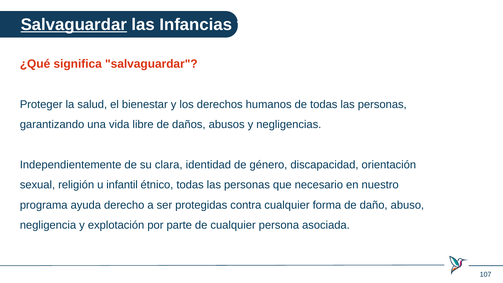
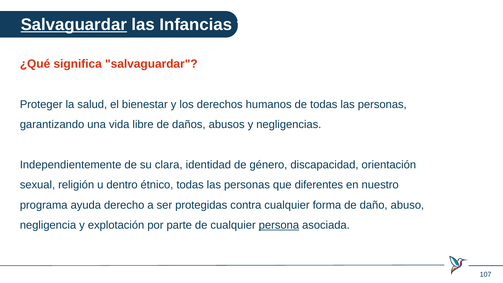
infantil: infantil -> dentro (122, 185)
necesario: necesario -> diferentes (319, 185)
persona underline: none -> present (279, 225)
